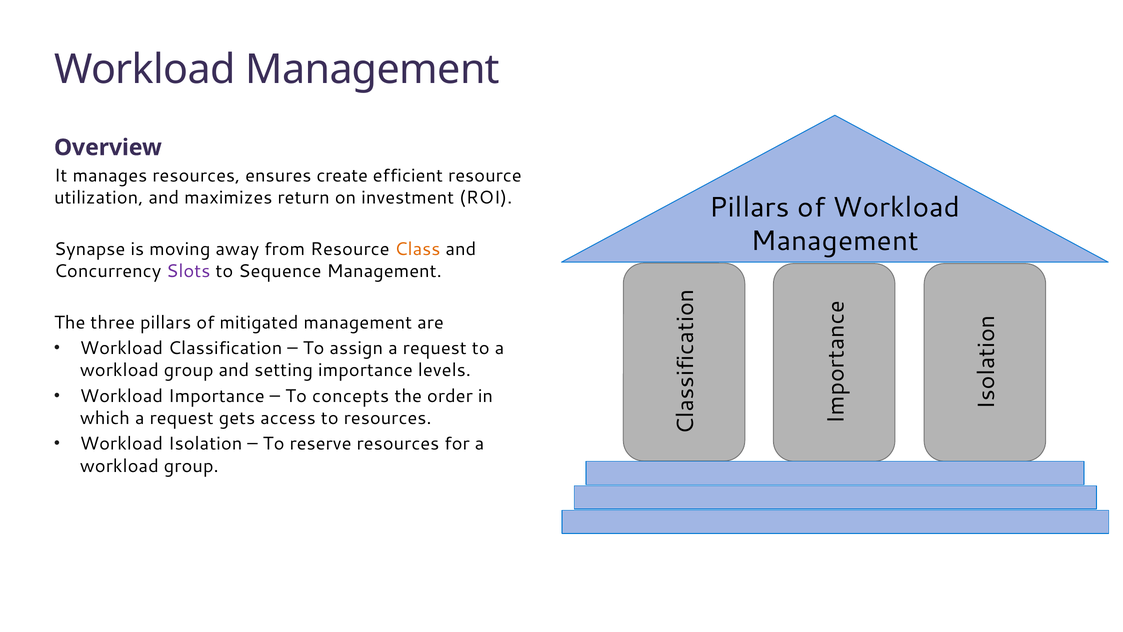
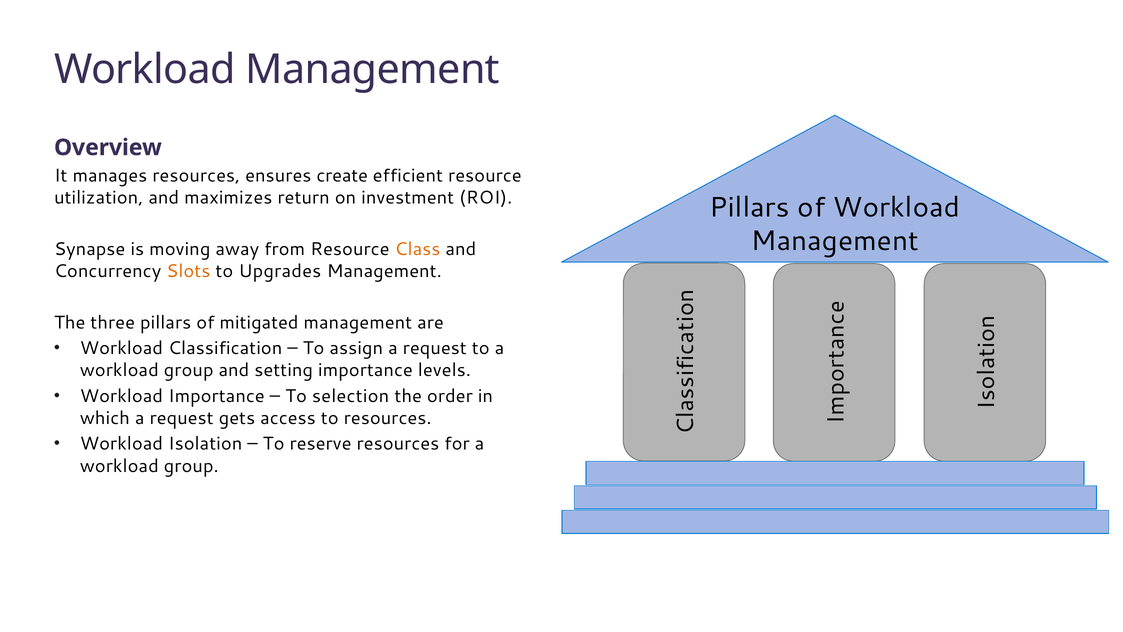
Slots colour: purple -> orange (188, 271)
Sequence: Sequence -> Upgrades (280, 271)
concepts: concepts -> selection (351, 396)
